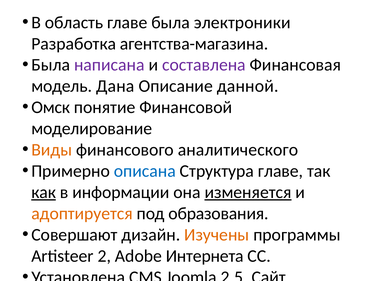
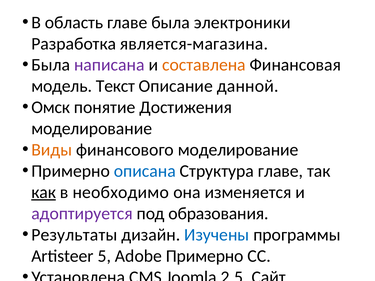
агентства-магазина: агентства-магазина -> является-магазина (194, 44)
составлена colour: purple -> orange (204, 65)
модель Дана: Дана -> Текст (115, 86)
понятие Финансовой: Финансовой -> Достижения (186, 107)
финансового аналитического: аналитического -> моделирование (238, 150)
информации: информации -> необходимо (121, 192)
изменяется underline: present -> none (248, 192)
адоптируется colour: orange -> purple (82, 214)
Совершают: Совершают -> Результаты (74, 235)
Изучены colour: orange -> blue (217, 235)
2: 2 -> 5 (104, 256)
Adobe Интернета: Интернета -> Примерно (205, 256)
